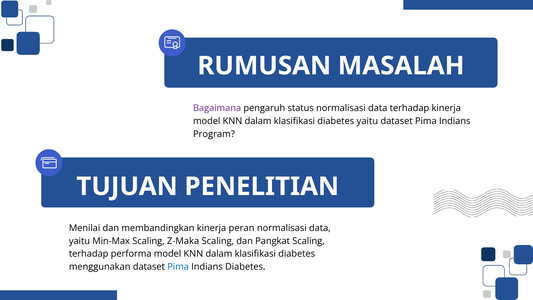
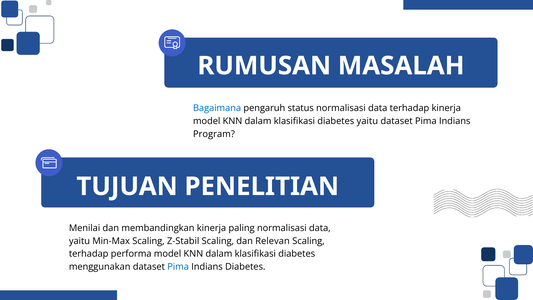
Bagaimana colour: purple -> blue (217, 108)
peran: peran -> paling (242, 228)
Z-Maka: Z-Maka -> Z-Stabil (183, 241)
Pangkat: Pangkat -> Relevan (273, 241)
